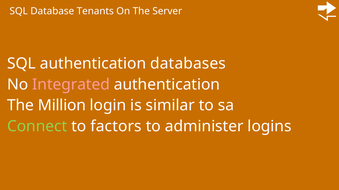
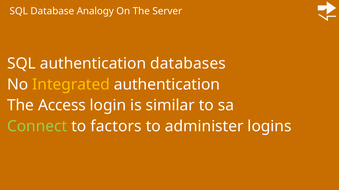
Tenants: Tenants -> Analogy (95, 11)
Integrated colour: pink -> yellow (71, 85)
Million: Million -> Access (62, 106)
